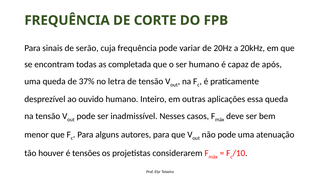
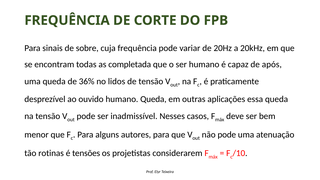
serão: serão -> sobre (87, 48)
37%: 37% -> 36% (87, 81)
letra: letra -> lidos (117, 81)
humano Inteiro: Inteiro -> Queda (153, 99)
houver: houver -> rotinas (51, 153)
